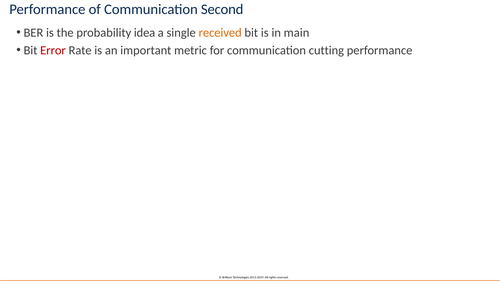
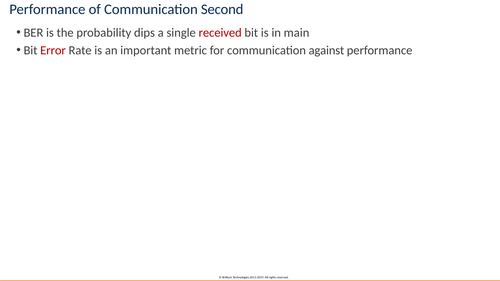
idea: idea -> dips (144, 33)
received colour: orange -> red (220, 33)
cutting: cutting -> against (326, 50)
